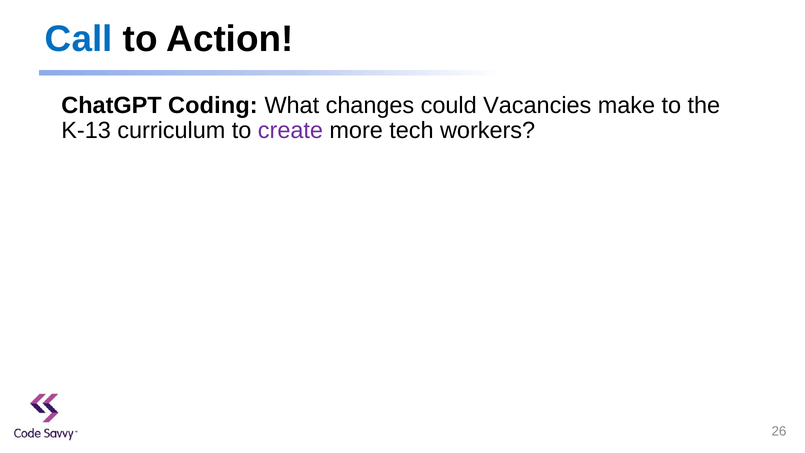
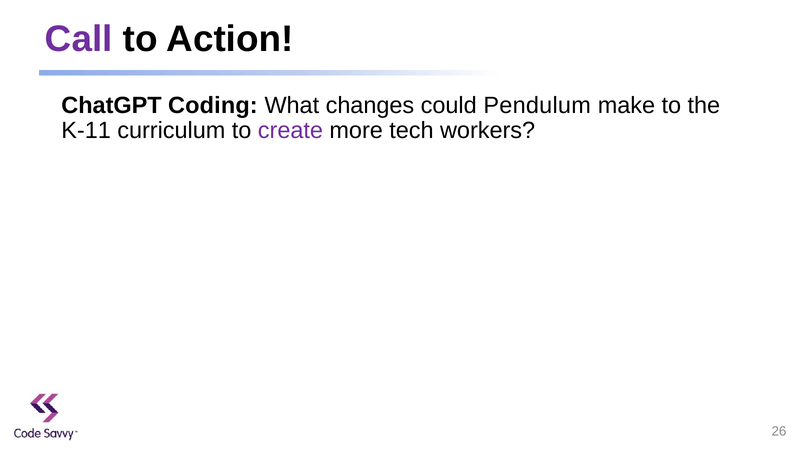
Call colour: blue -> purple (79, 39)
Vacancies: Vacancies -> Pendulum (537, 105)
K-13: K-13 -> K-11 (86, 131)
